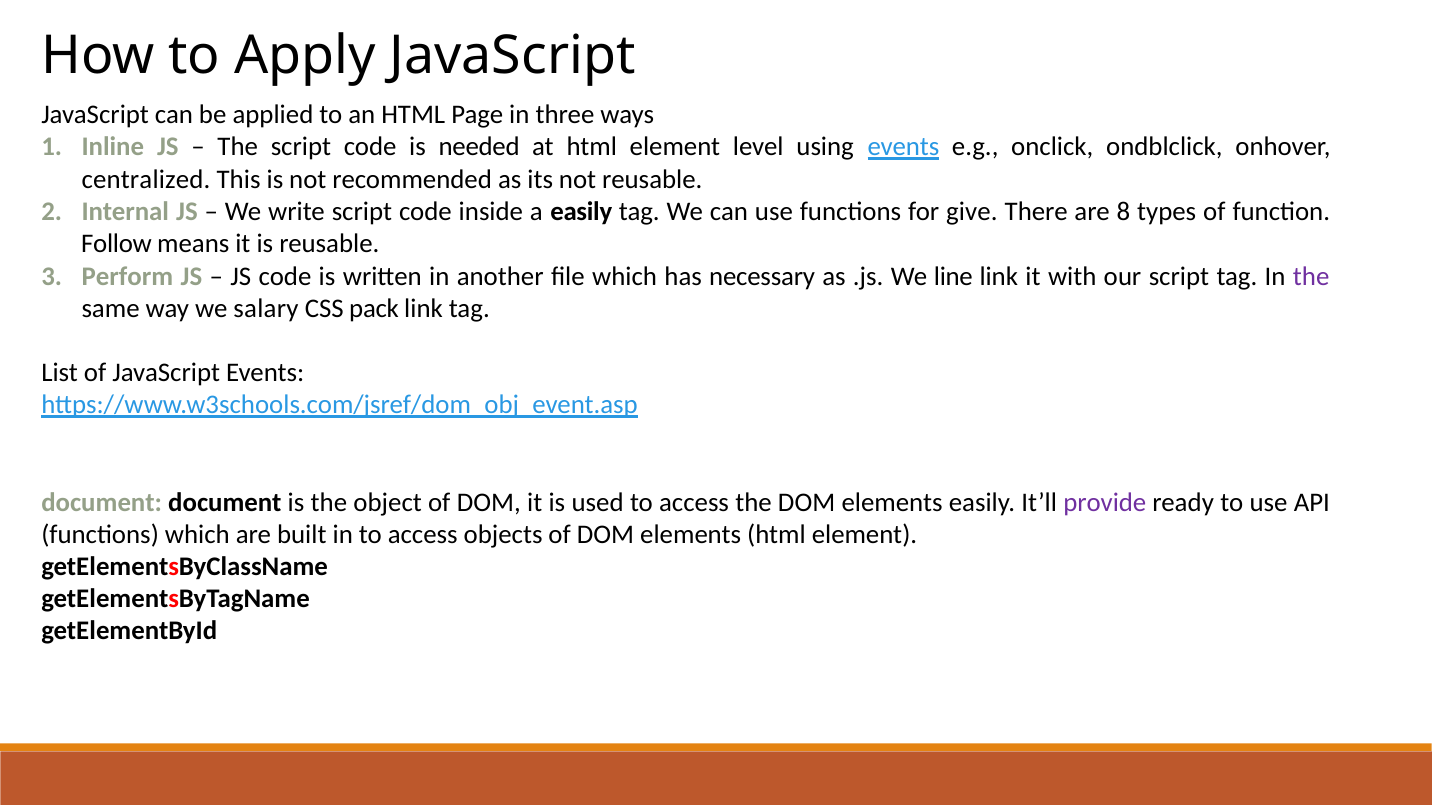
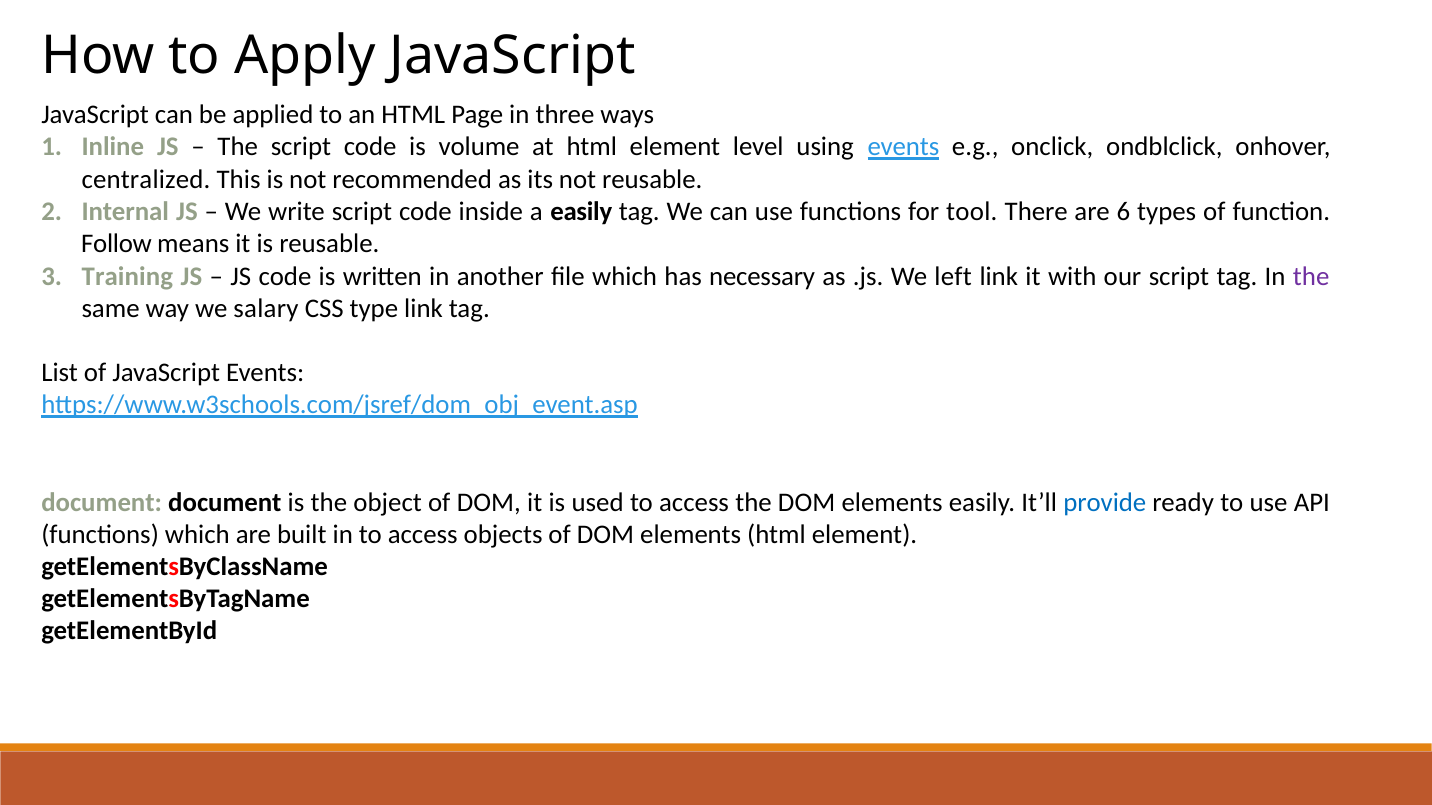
needed: needed -> volume (479, 147)
give: give -> tool (972, 212)
8: 8 -> 6 (1123, 212)
Perform: Perform -> Training (127, 276)
line: line -> left (953, 276)
pack: pack -> type (374, 309)
provide colour: purple -> blue (1105, 502)
